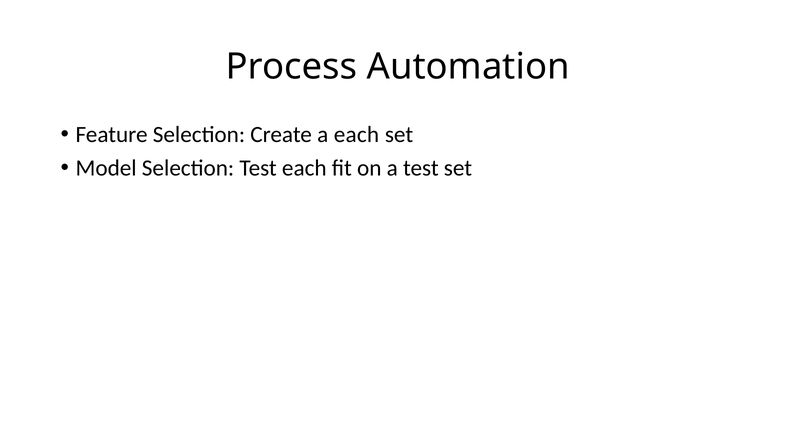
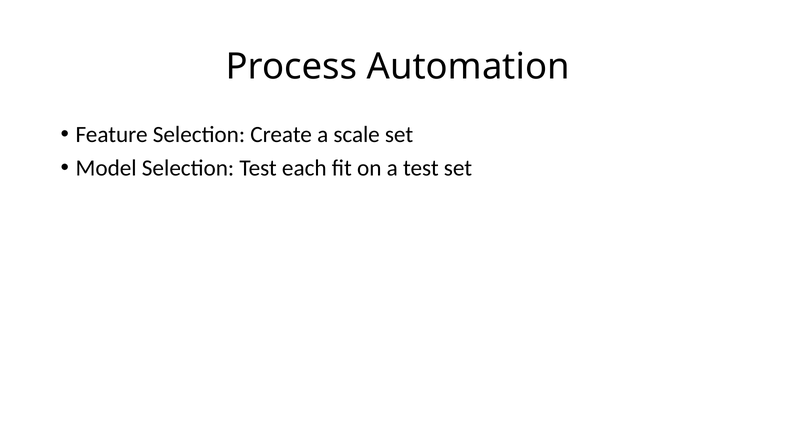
a each: each -> scale (357, 135)
